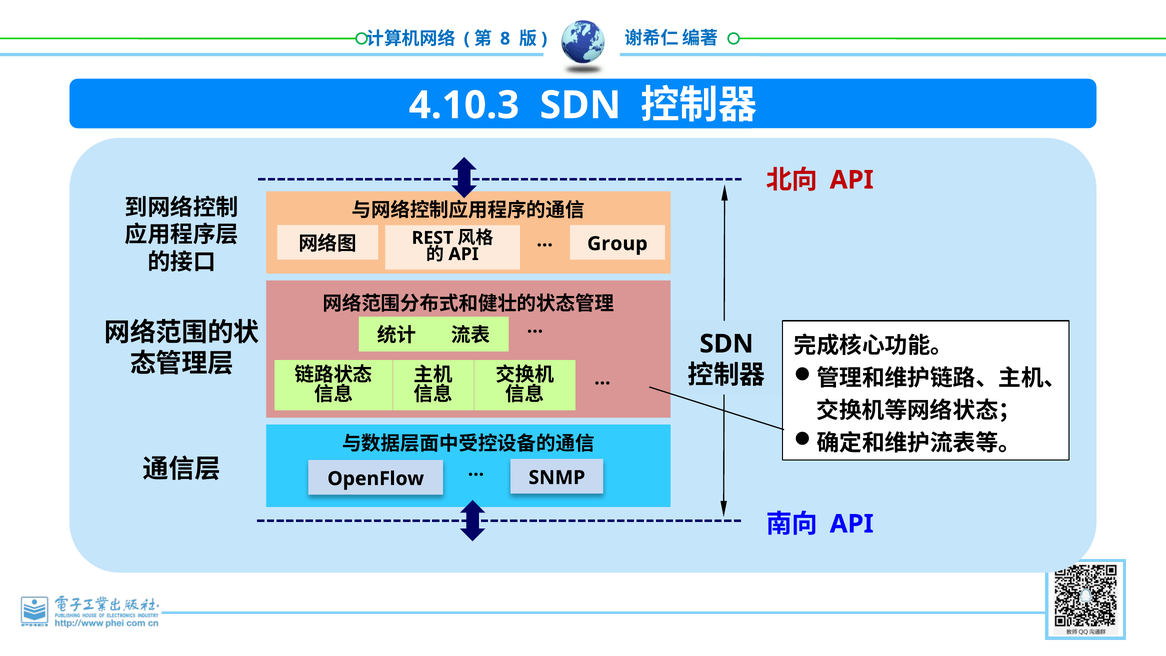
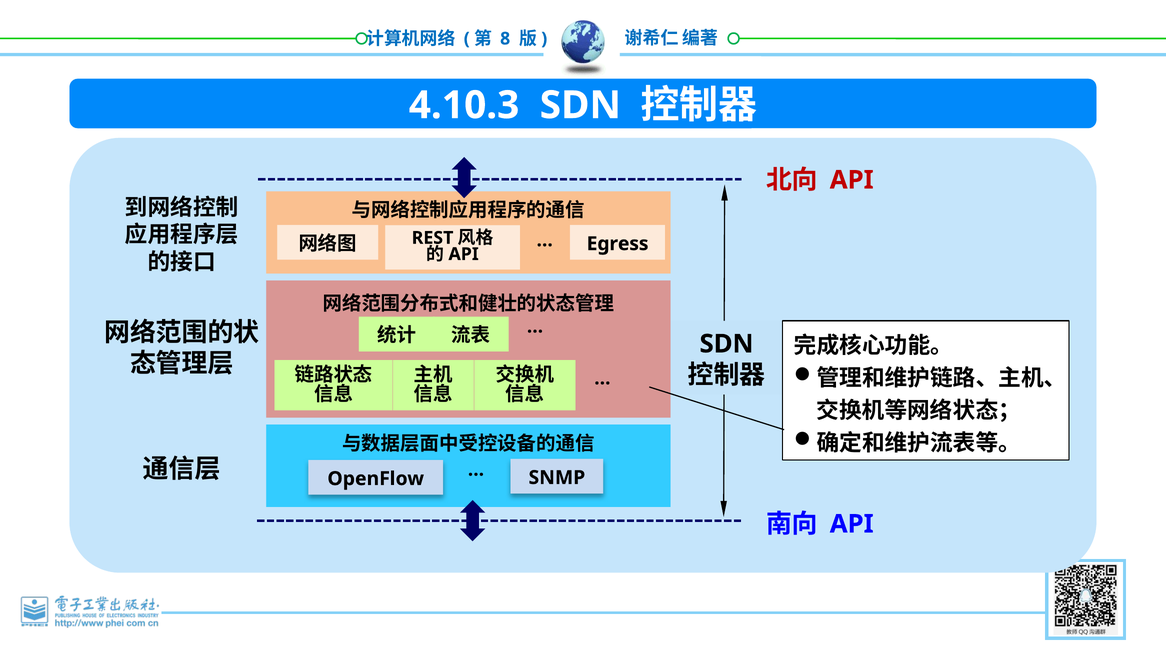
Group: Group -> Egress (618, 244)
